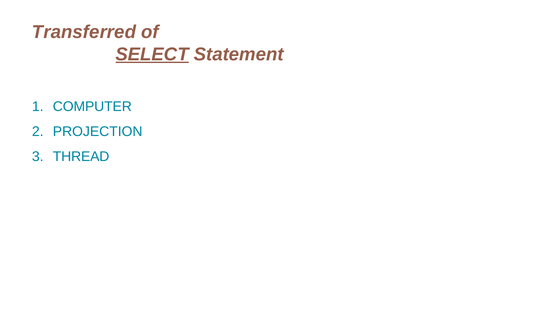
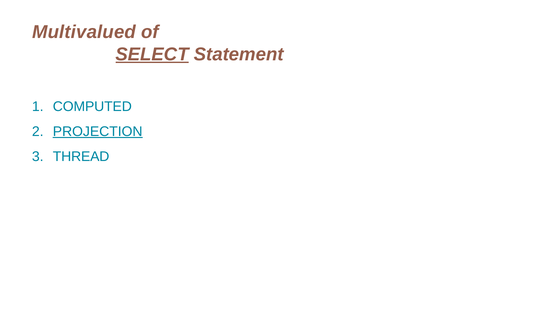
Transferred: Transferred -> Multivalued (84, 32)
COMPUTER: COMPUTER -> COMPUTED (92, 106)
PROJECTION underline: none -> present (98, 131)
